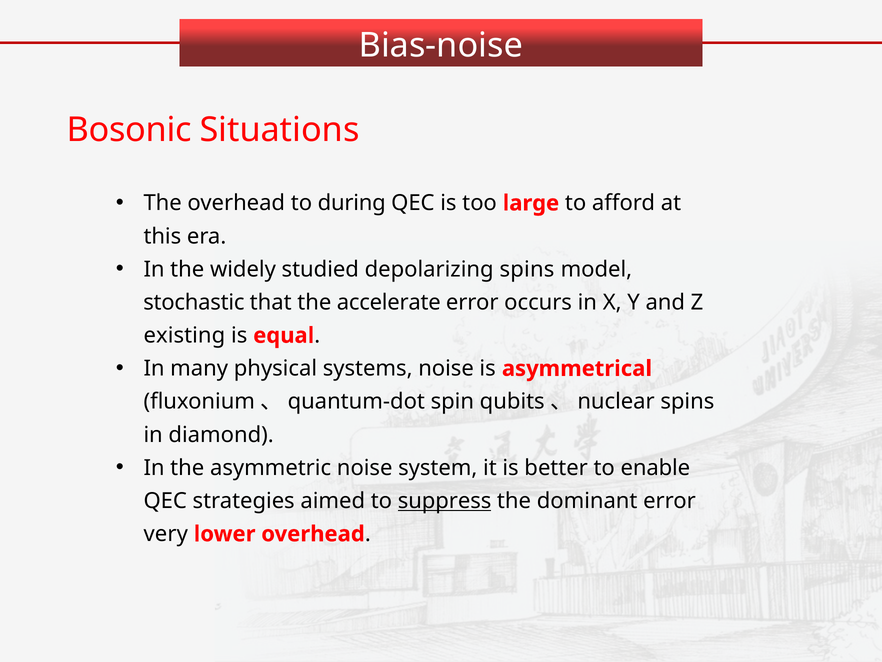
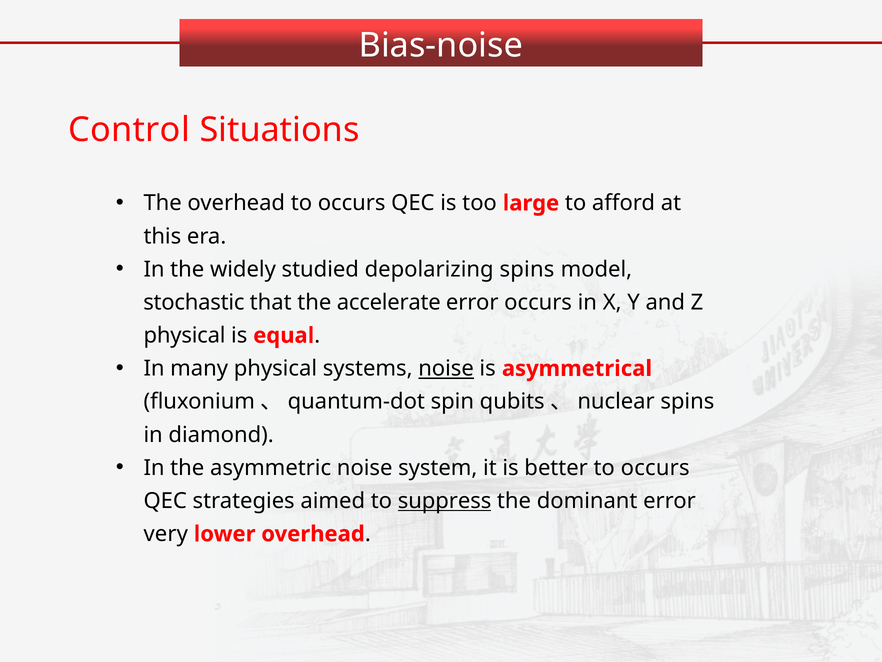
Bosonic: Bosonic -> Control (129, 130)
overhead to during: during -> occurs (352, 203)
existing: existing -> physical (185, 335)
noise underline: none -> present (446, 368)
better to enable: enable -> occurs (655, 468)
